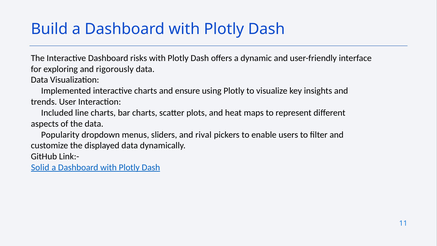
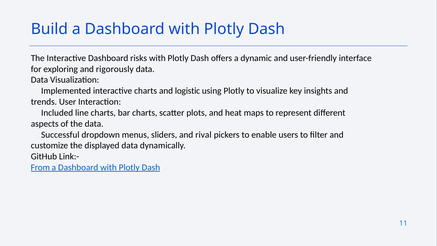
ensure: ensure -> logistic (188, 91)
Popularity: Popularity -> Successful (60, 135)
Solid: Solid -> From (40, 167)
